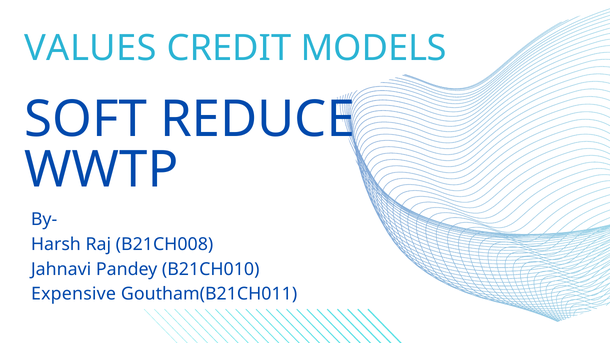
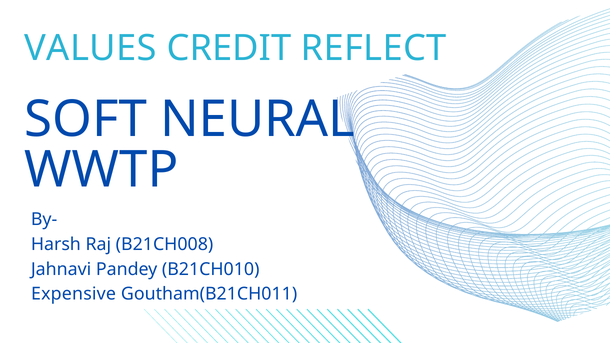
MODELS: MODELS -> REFLECT (374, 49)
REDUCE: REDUCE -> NEURAL (258, 120)
